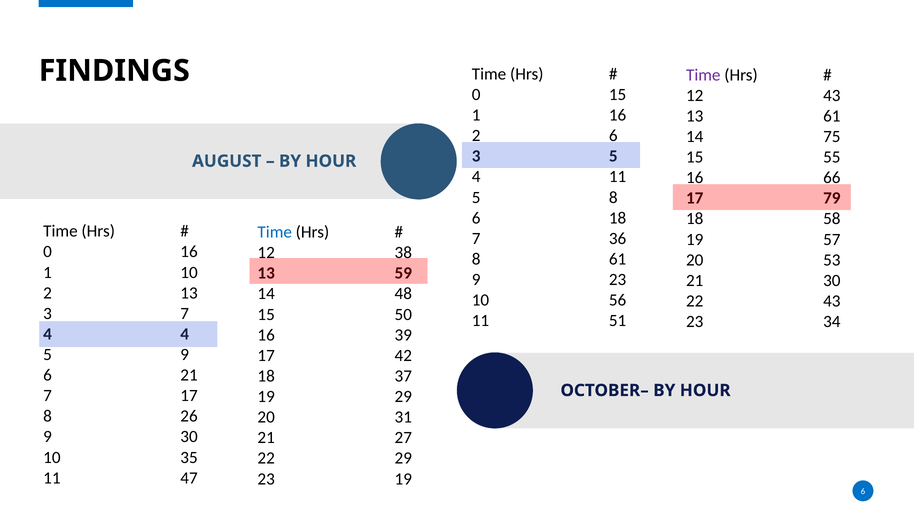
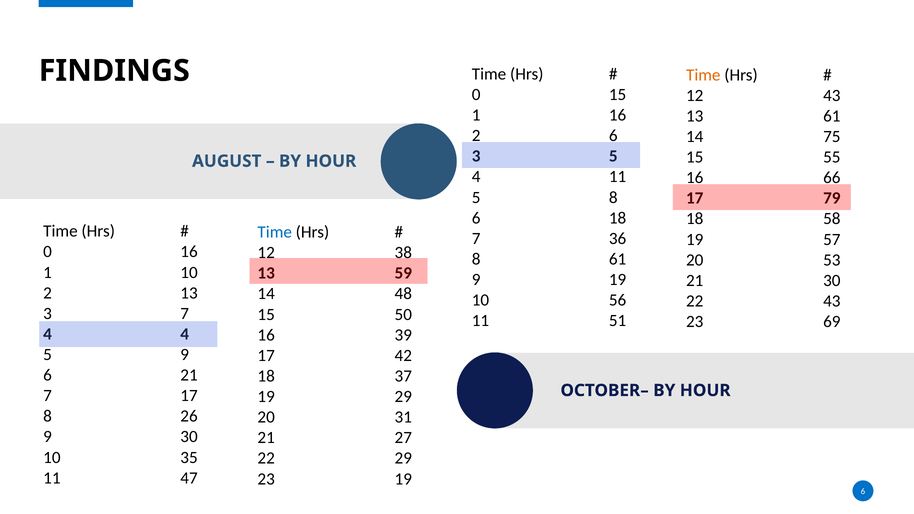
Time colour: purple -> orange (703, 75)
9 23: 23 -> 19 (618, 280)
34: 34 -> 69 (832, 322)
